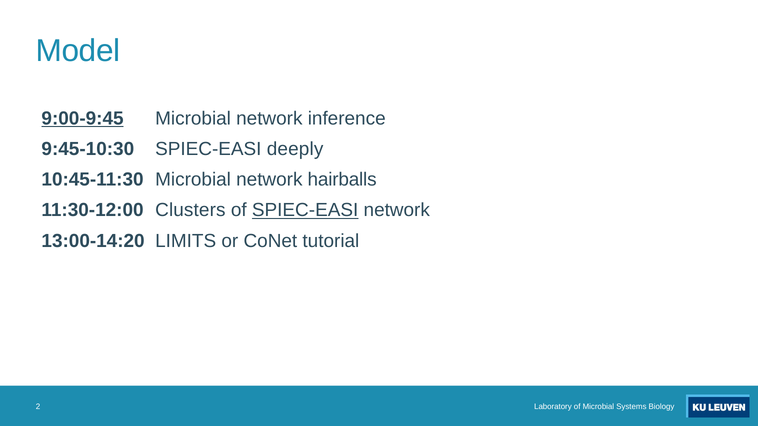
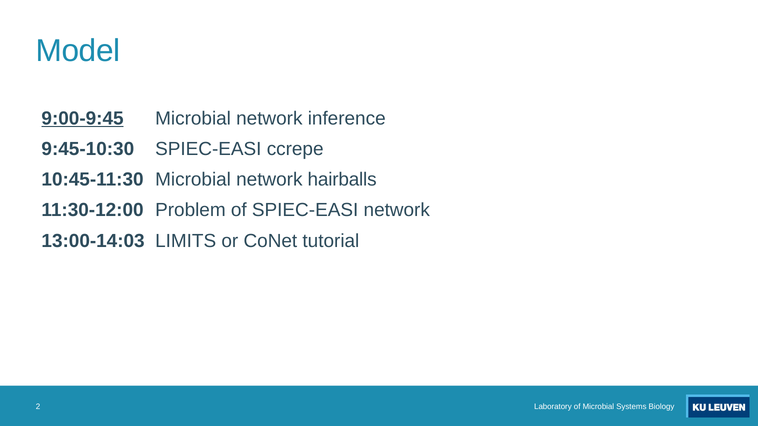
deeply: deeply -> ccrepe (295, 149)
Clusters: Clusters -> Problem (190, 210)
SPIEC-EASI underline: present -> none (305, 210)
13:00-14:20: 13:00-14:20 -> 13:00-14:03 (93, 241)
